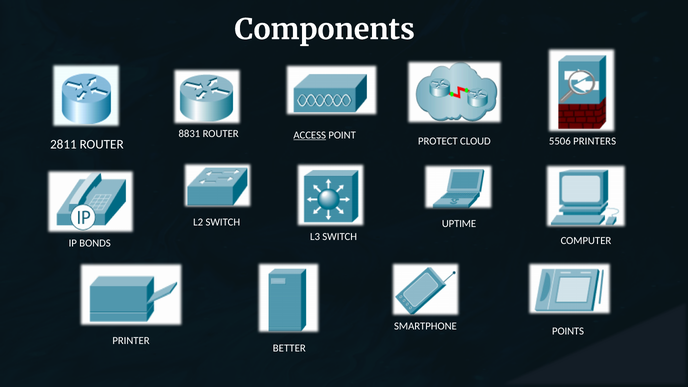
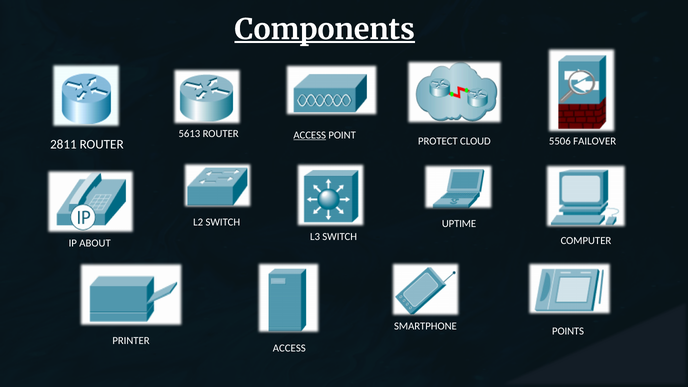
Components underline: none -> present (325, 30)
8831: 8831 -> 5613 (189, 134)
PRINTERS: PRINTERS -> FAILOVER (595, 141)
BONDS: BONDS -> ABOUT (95, 243)
BETTER: BETTER -> ACCESS (289, 348)
